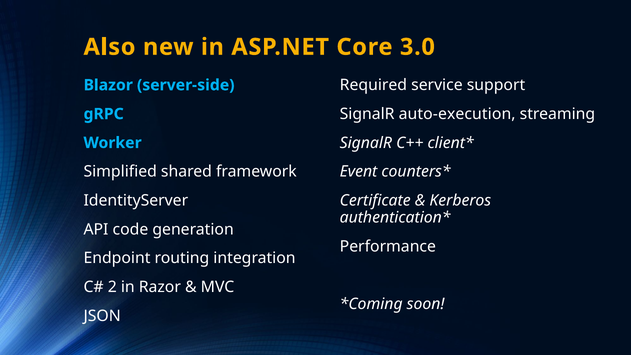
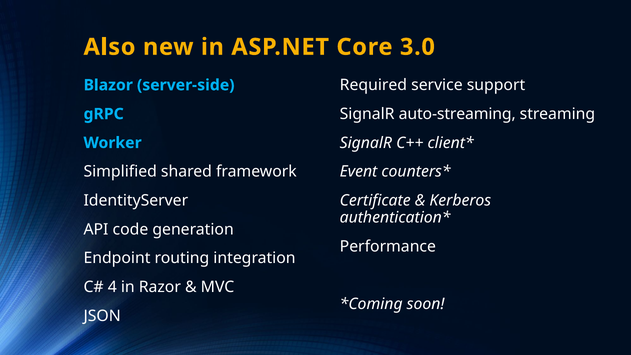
auto-execution: auto-execution -> auto-streaming (457, 114)
2: 2 -> 4 (112, 287)
